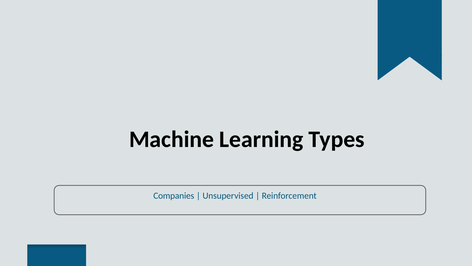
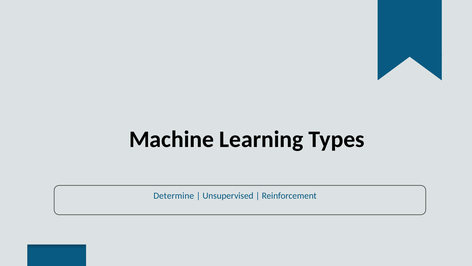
Companies: Companies -> Determine (174, 195)
